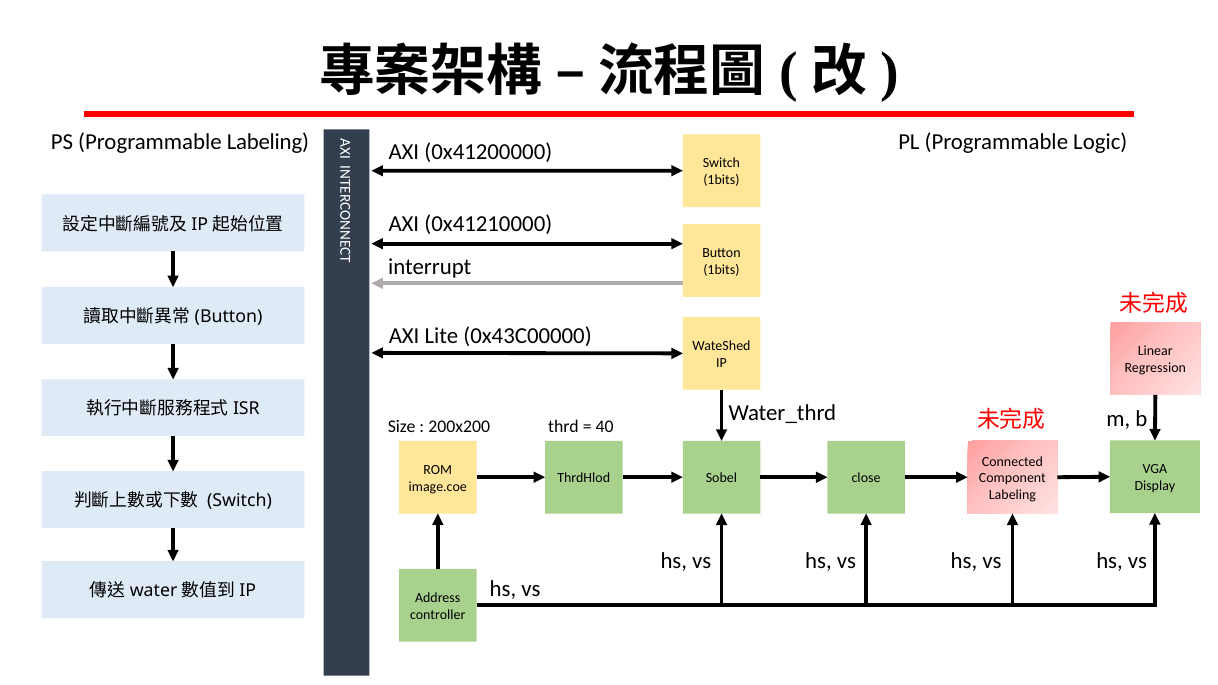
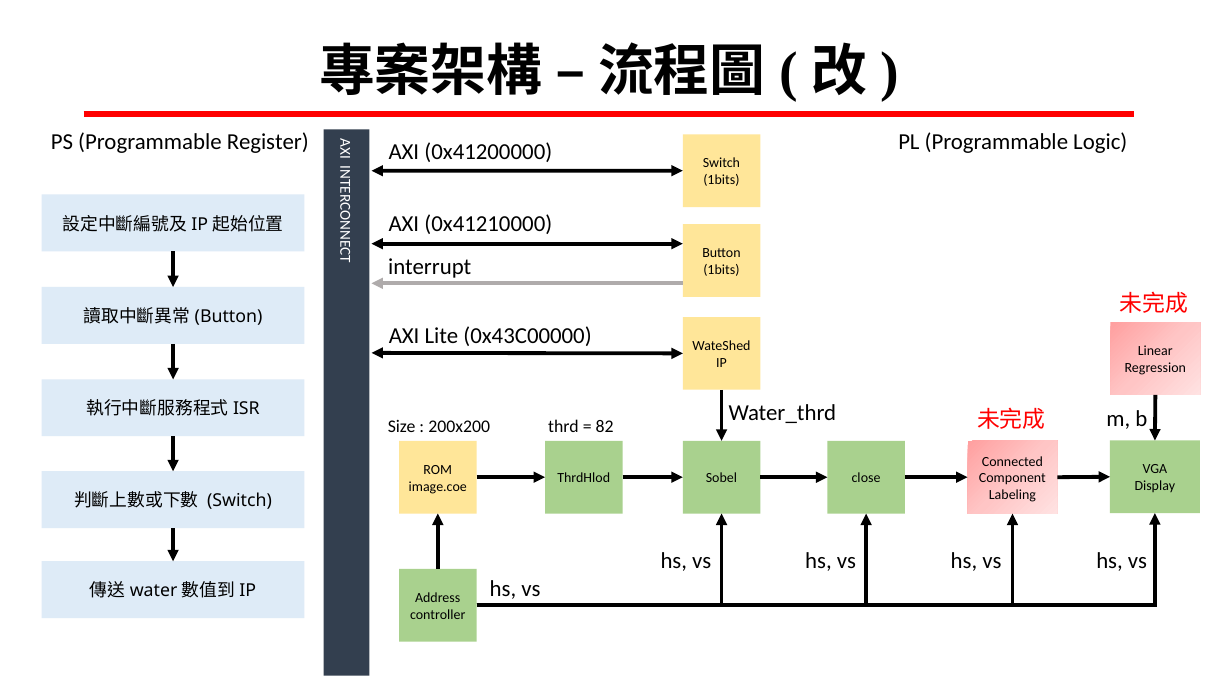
Programmable Labeling: Labeling -> Register (268, 142)
40: 40 -> 82 (605, 427)
